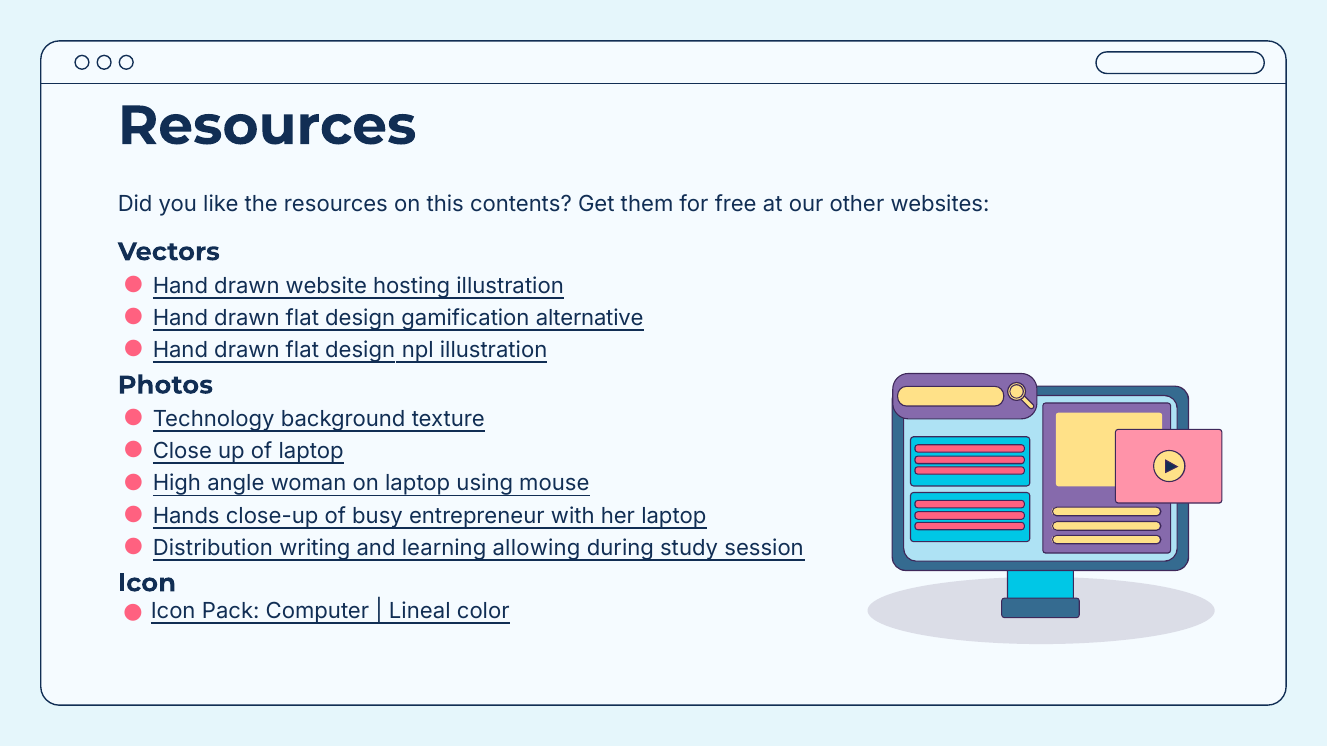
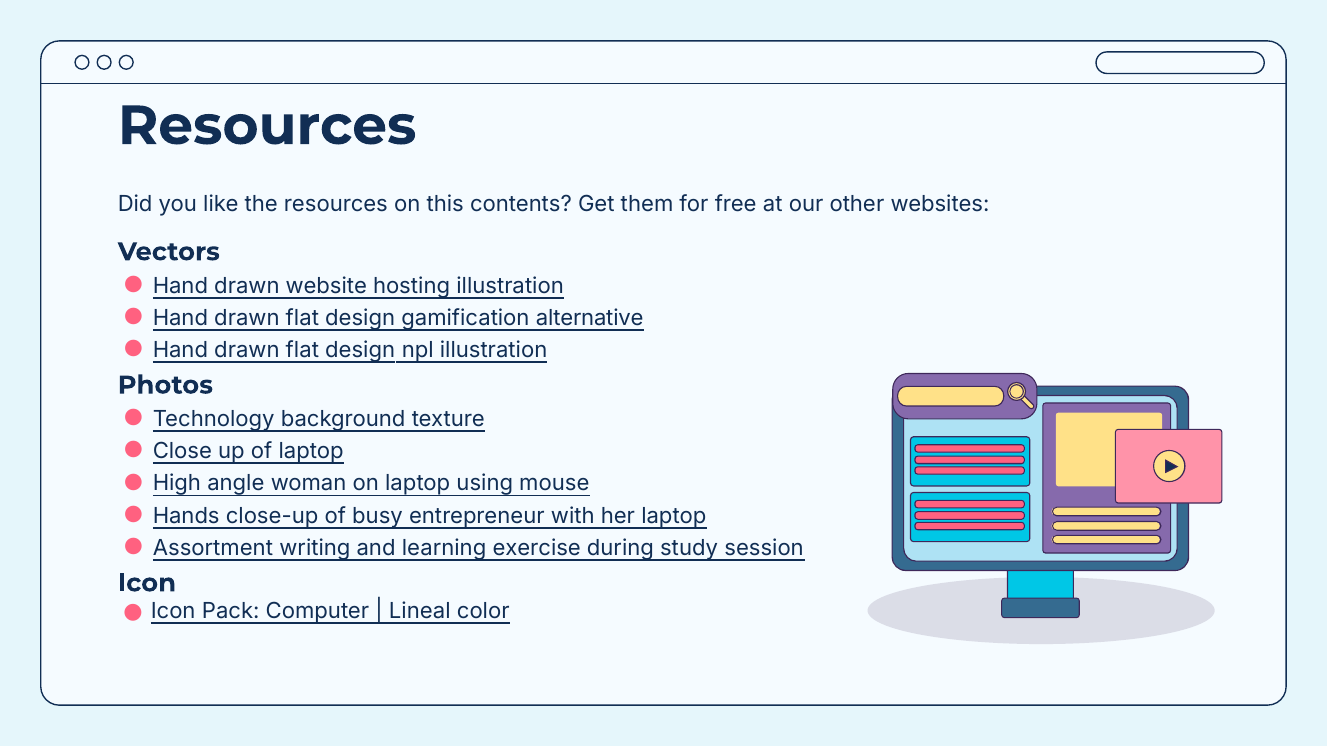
Distribution: Distribution -> Assortment (213, 549)
allowing: allowing -> exercise (537, 549)
